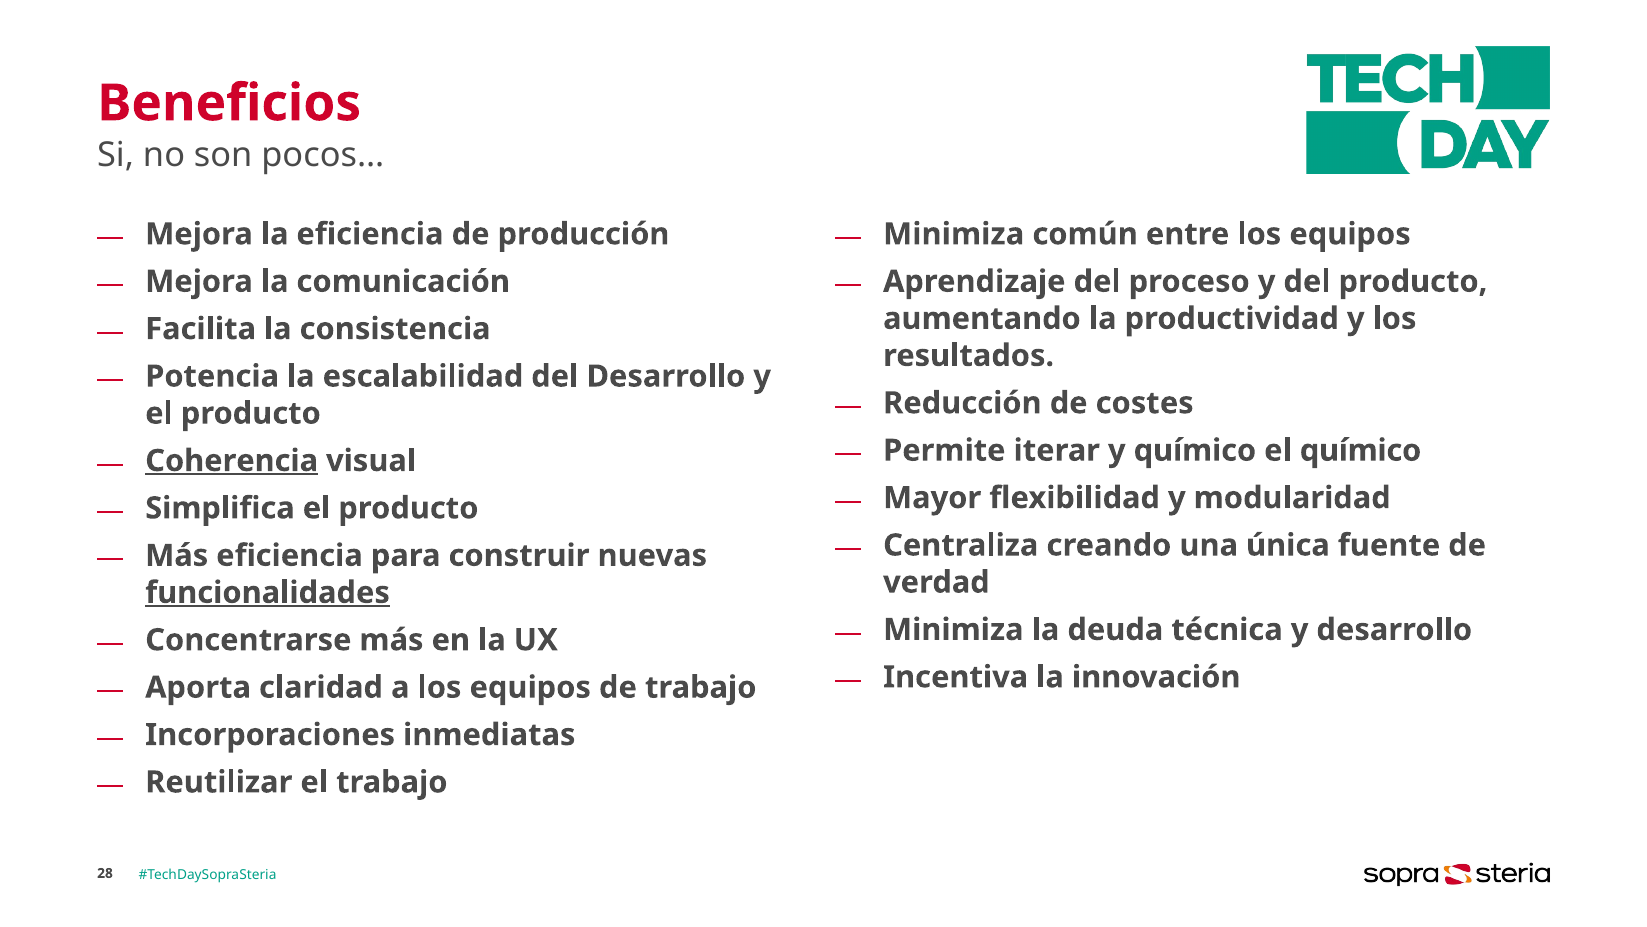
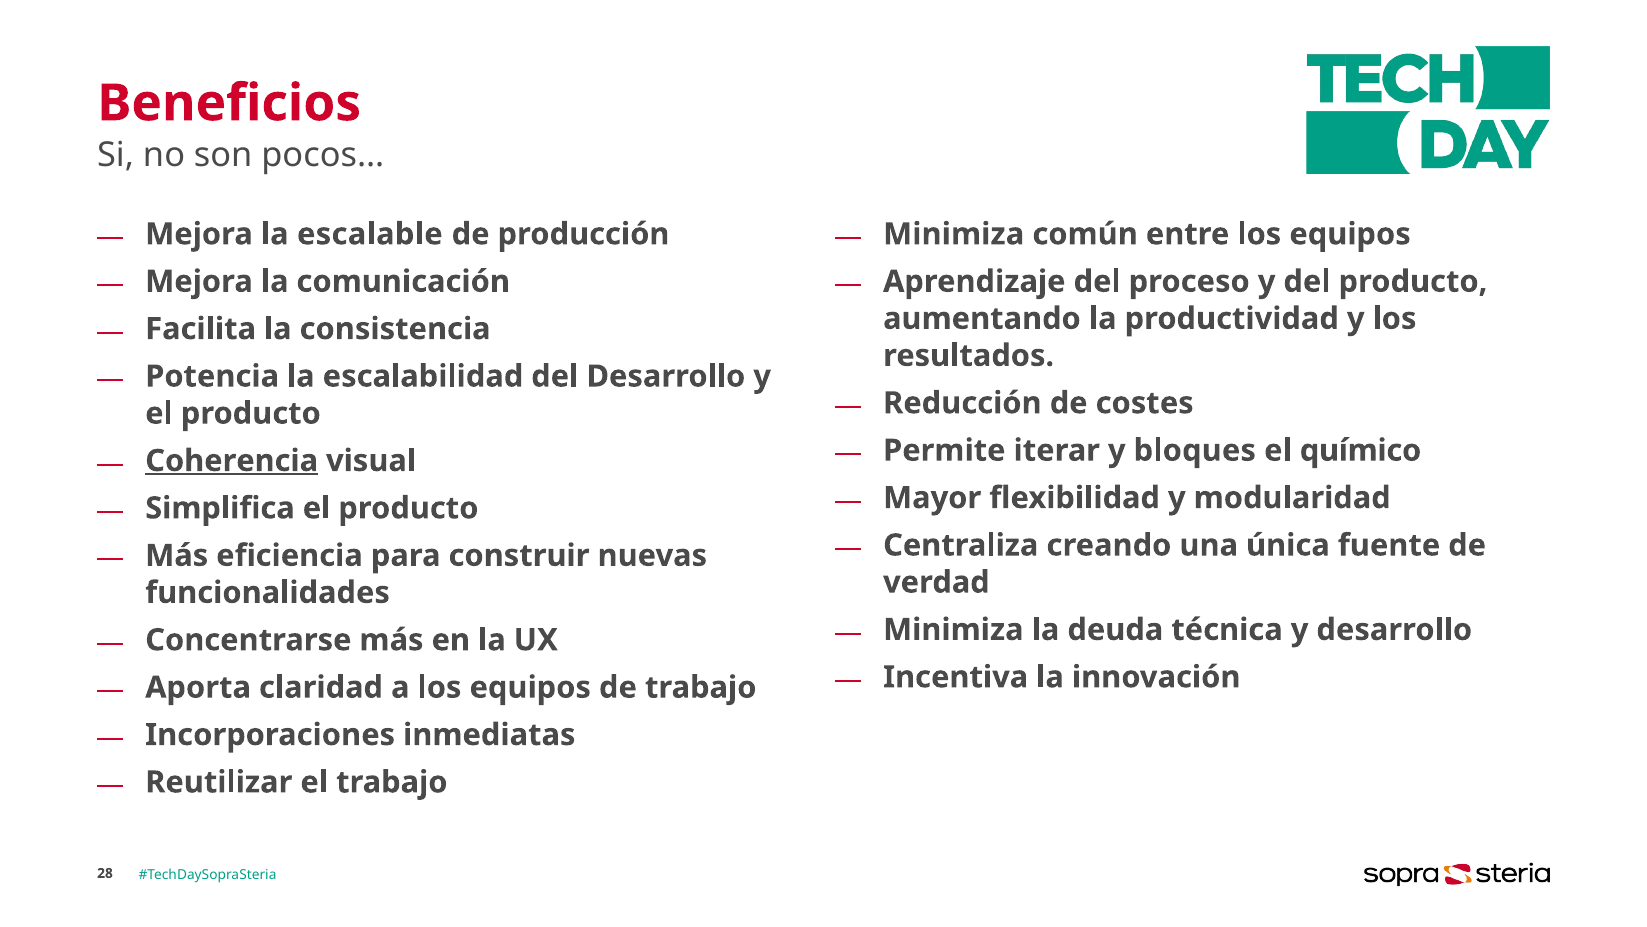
la eficiencia: eficiencia -> escalable (370, 234)
y químico: químico -> bloques (1195, 450)
funcionalidades underline: present -> none (268, 592)
